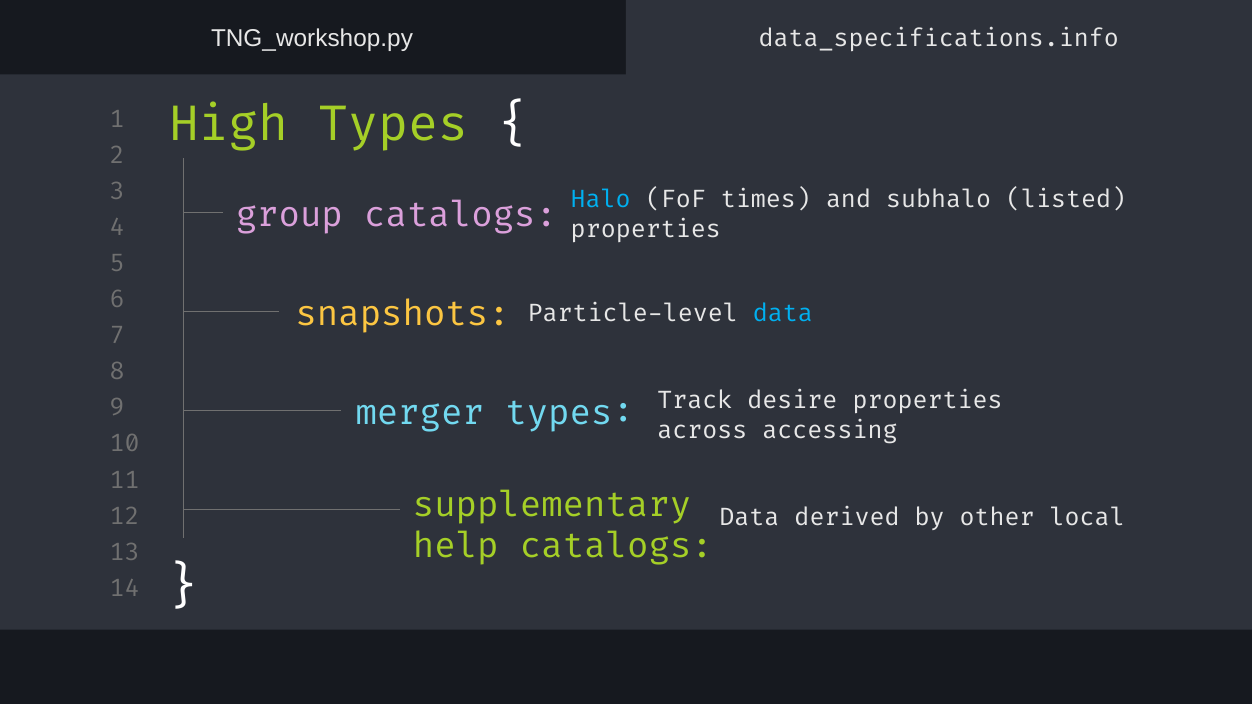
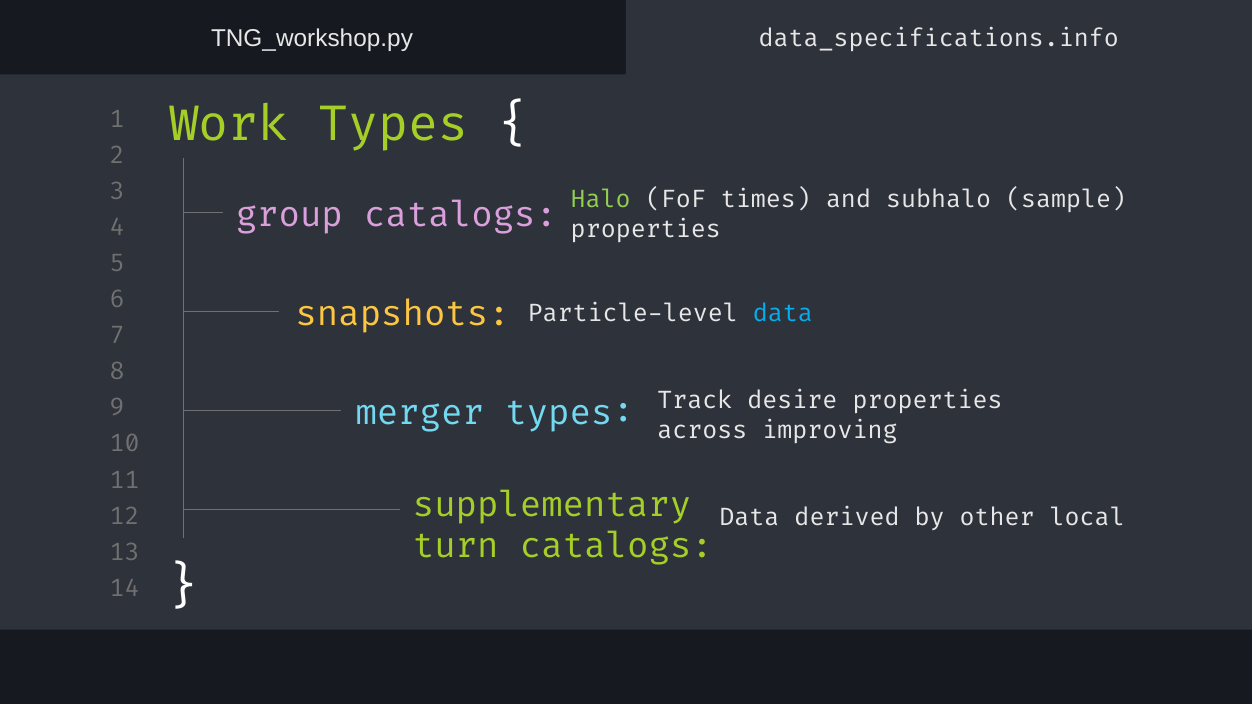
High: High -> Work (229, 125)
Halo colour: light blue -> light green (601, 200)
listed: listed -> sample (1066, 200)
accessing: accessing -> improving (830, 430)
help: help -> turn (456, 547)
